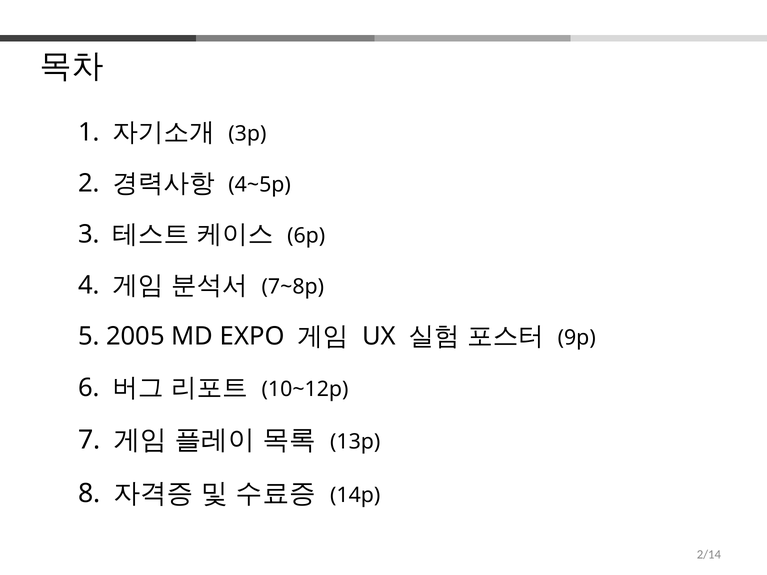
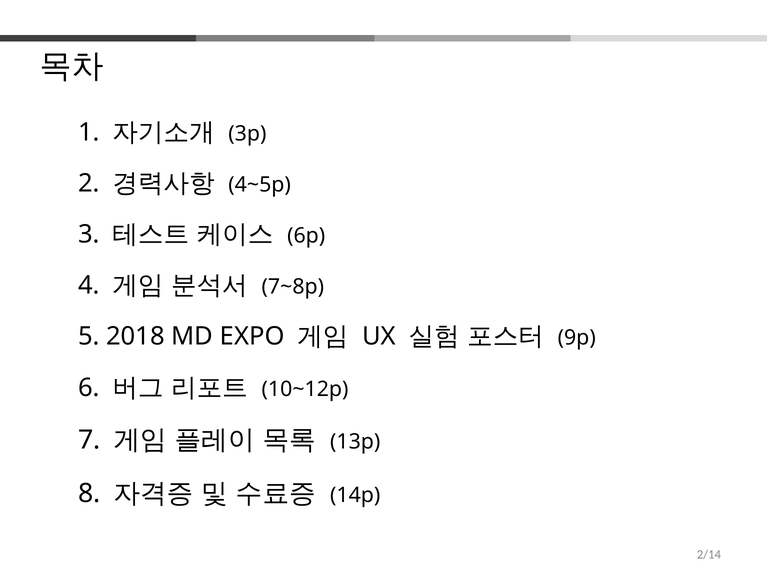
2005: 2005 -> 2018 (135, 337)
